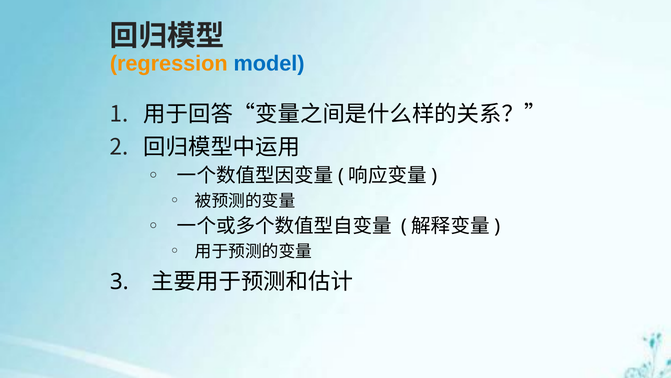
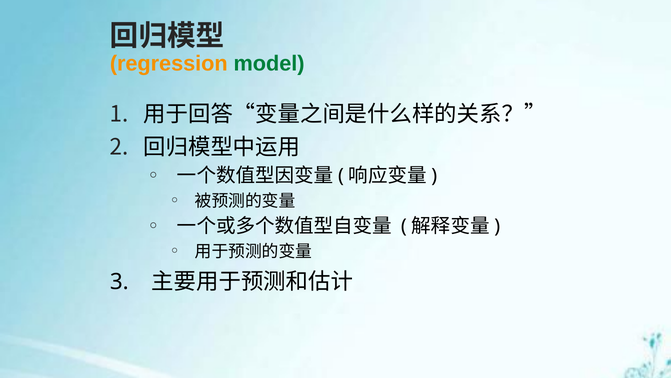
model colour: blue -> green (269, 63)
